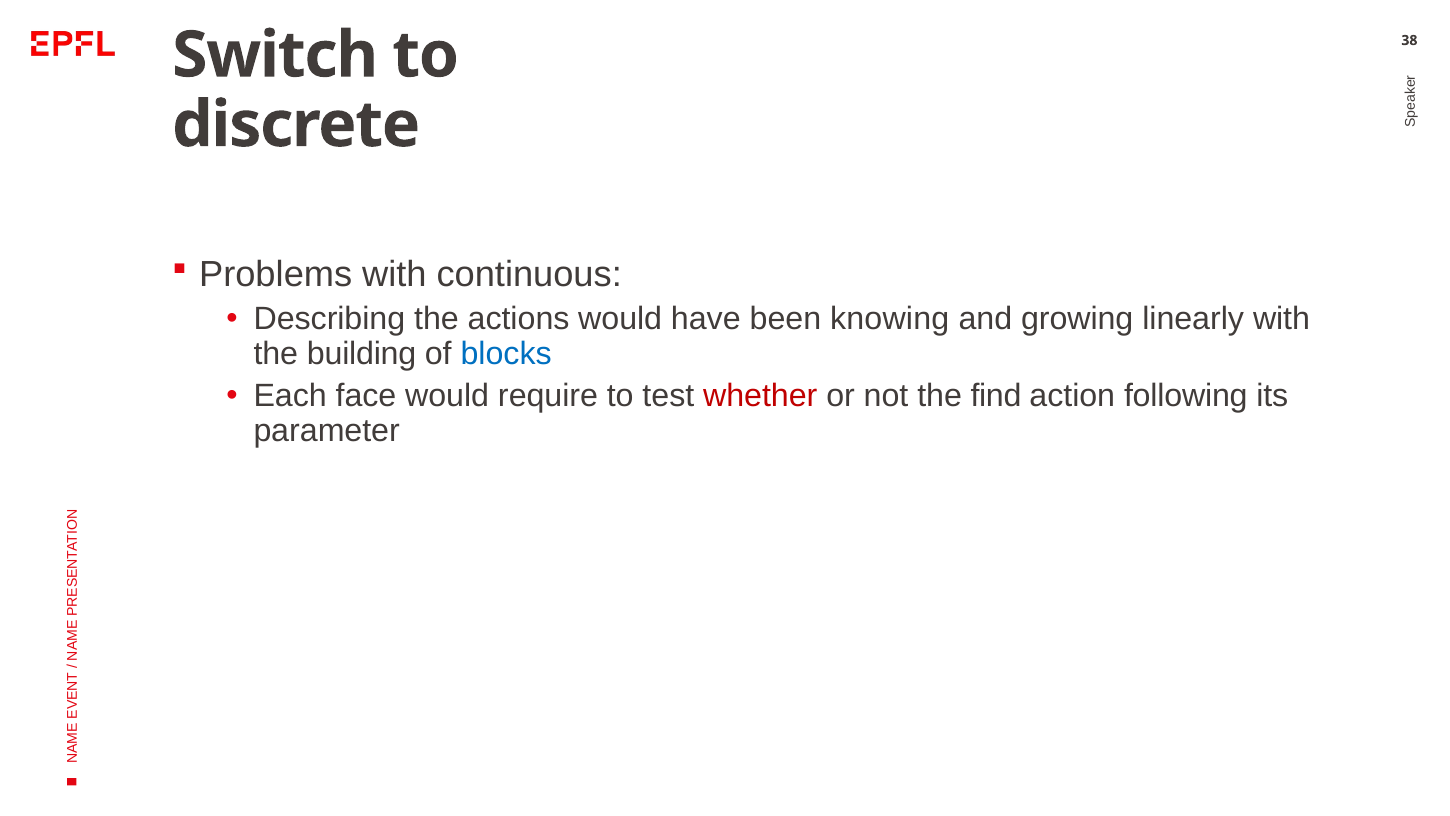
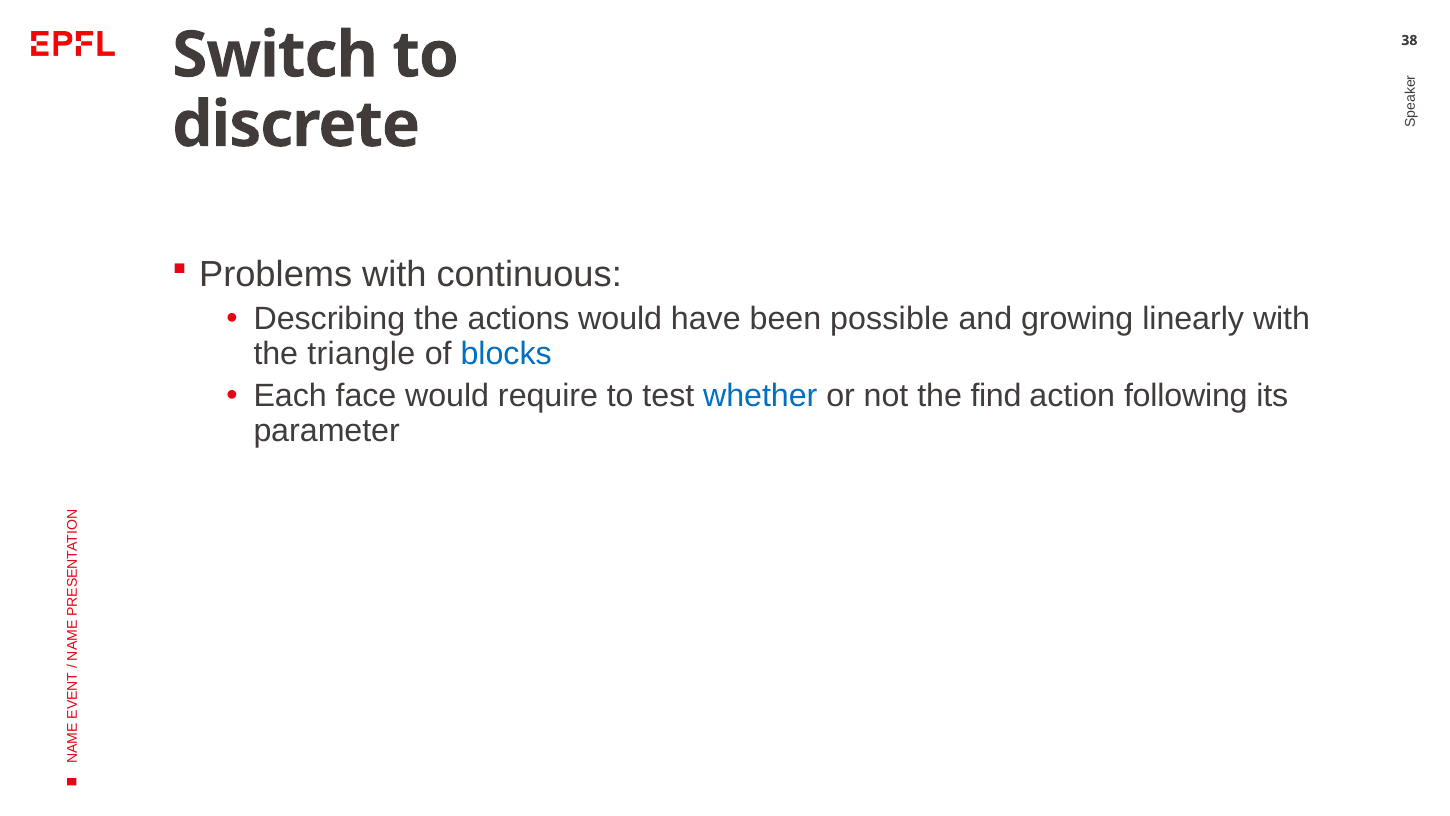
knowing: knowing -> possible (890, 319)
building: building -> triangle (361, 354)
whether colour: red -> blue (760, 396)
